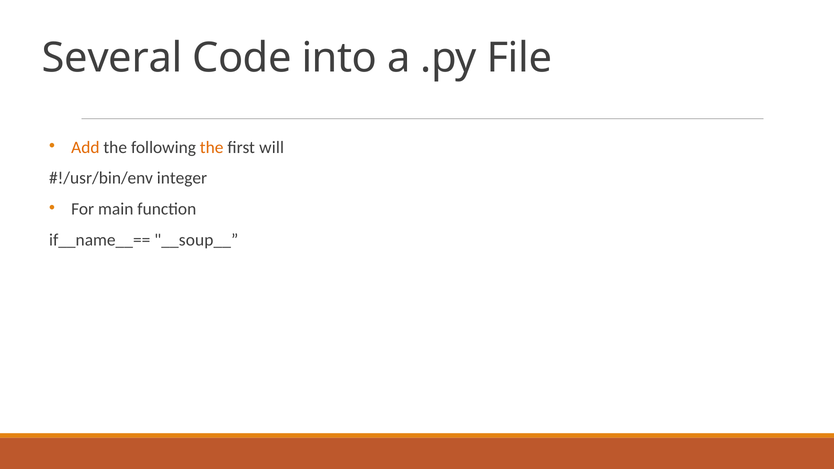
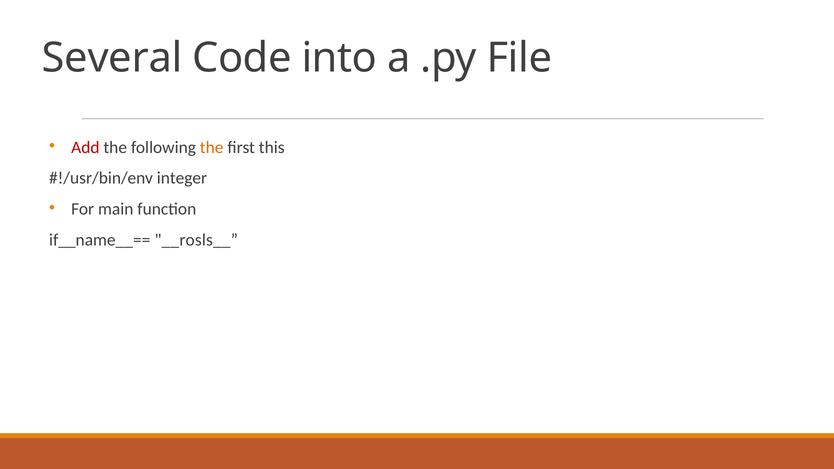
Add colour: orange -> red (85, 147)
will: will -> this (272, 147)
__soup__: __soup__ -> __rosls__ (196, 240)
